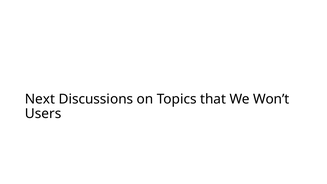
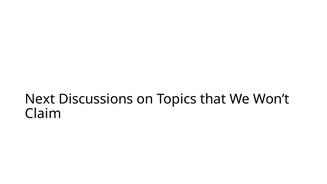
Users: Users -> Claim (43, 114)
